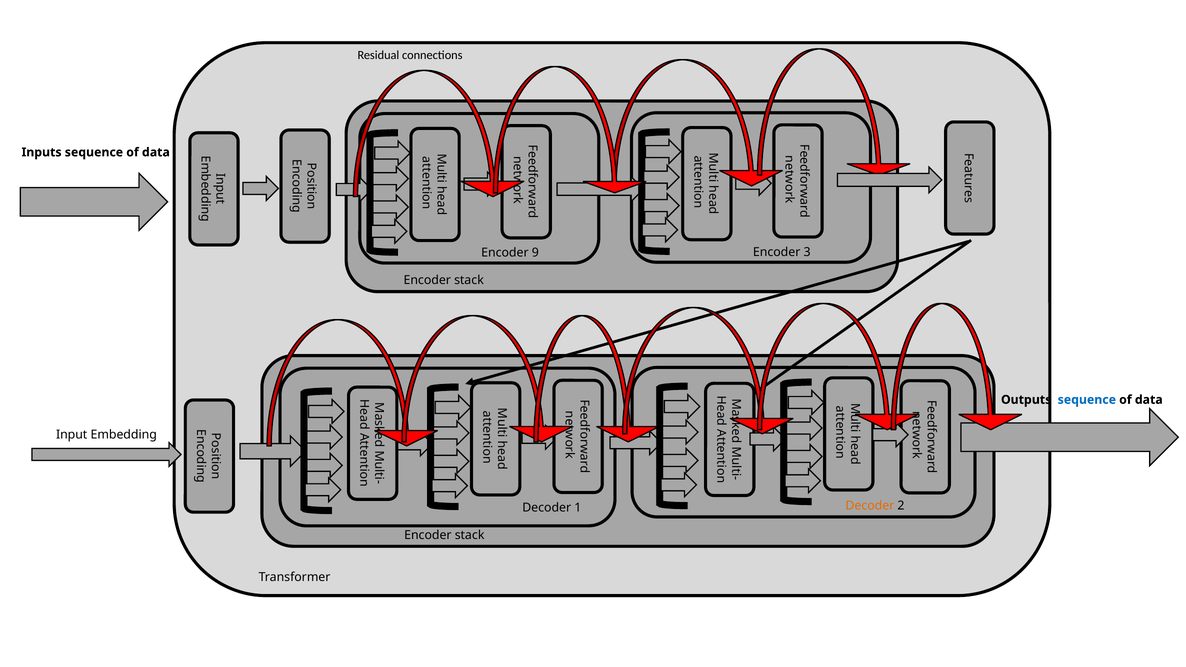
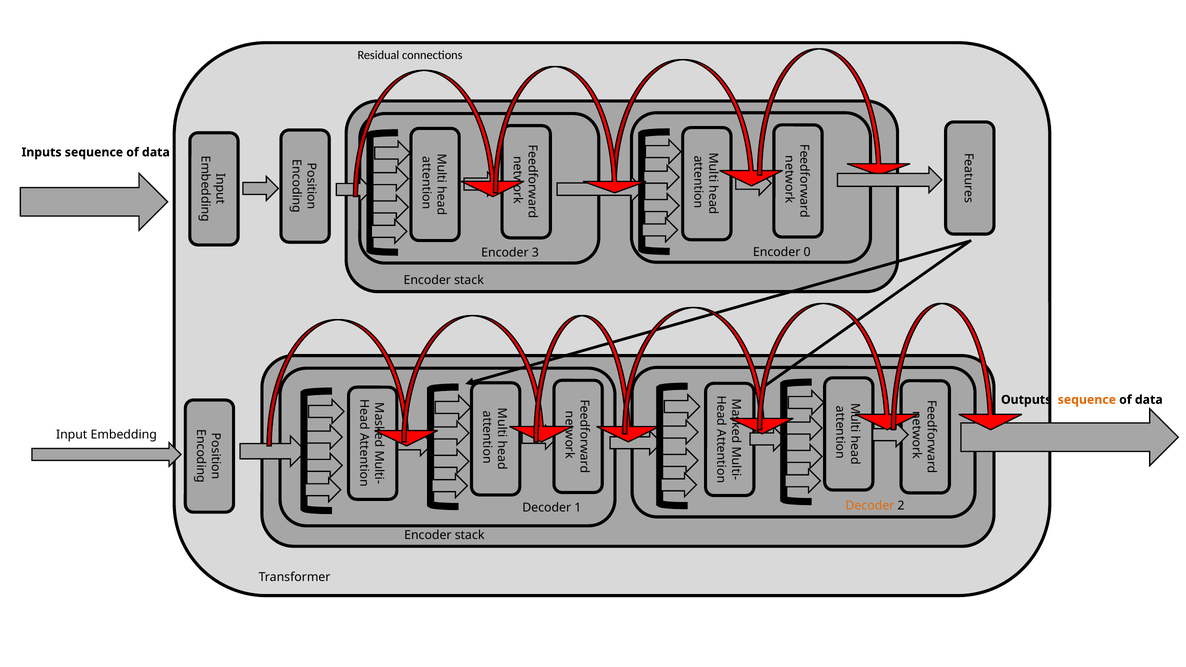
3: 3 -> 0 (807, 252)
9: 9 -> 3 (535, 253)
sequence colour: blue -> orange (1087, 400)
